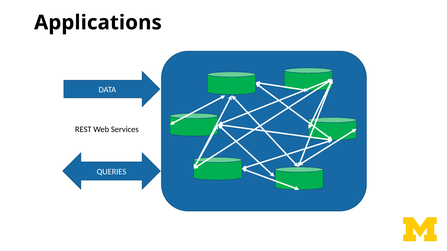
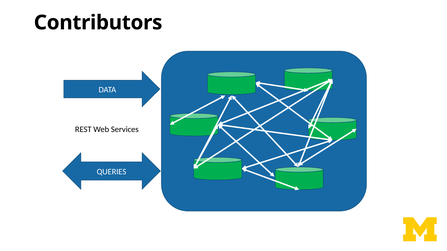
Applications: Applications -> Contributors (98, 23)
